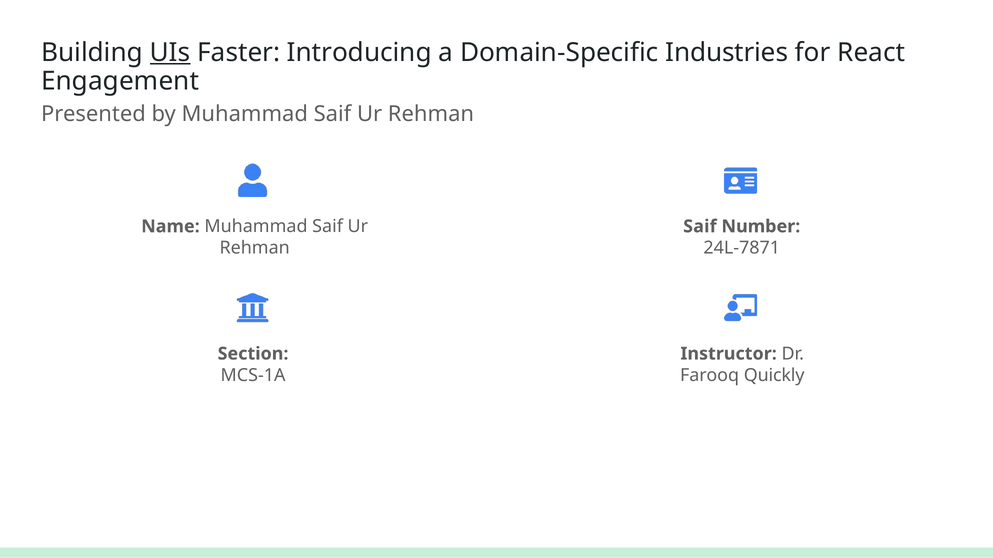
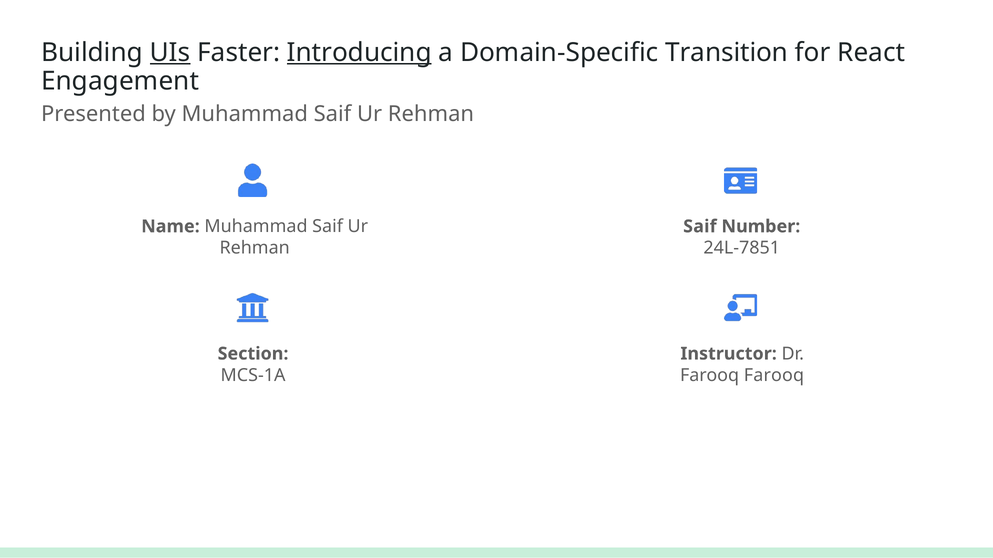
Introducing underline: none -> present (359, 53)
Industries: Industries -> Transition (727, 53)
24L-7871: 24L-7871 -> 24L-7851 (742, 248)
Farooq Quickly: Quickly -> Farooq (774, 376)
